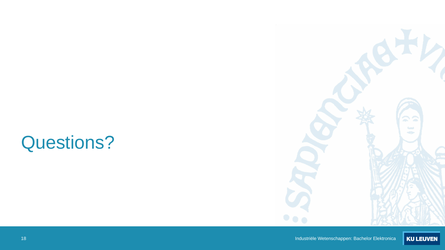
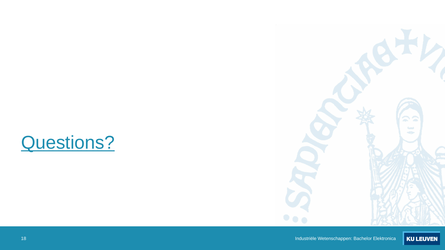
Questions underline: none -> present (68, 143)
